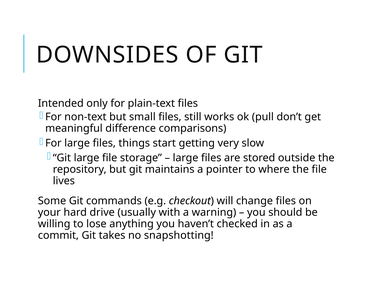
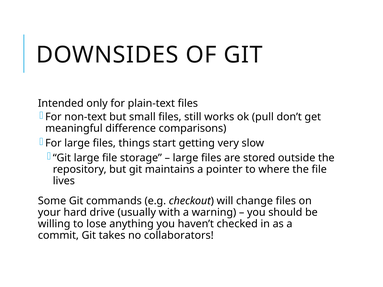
snapshotting: snapshotting -> collaborators (179, 235)
